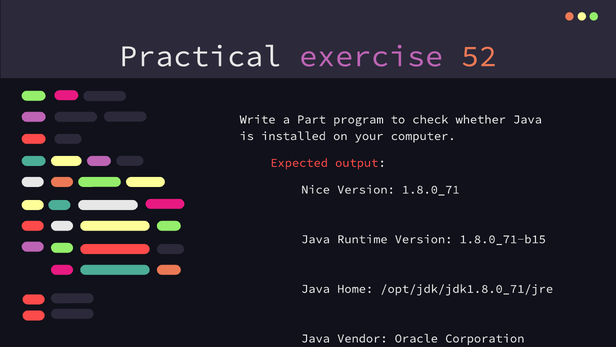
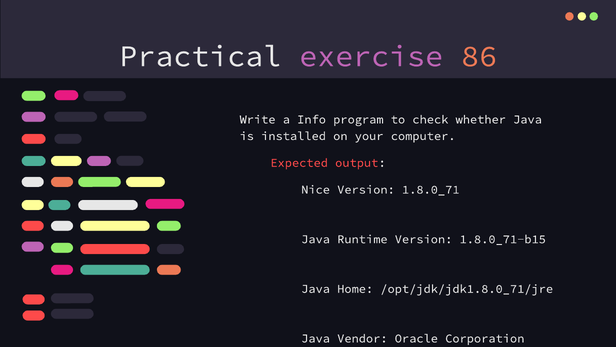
52: 52 -> 86 (479, 56)
Part: Part -> Info (312, 119)
